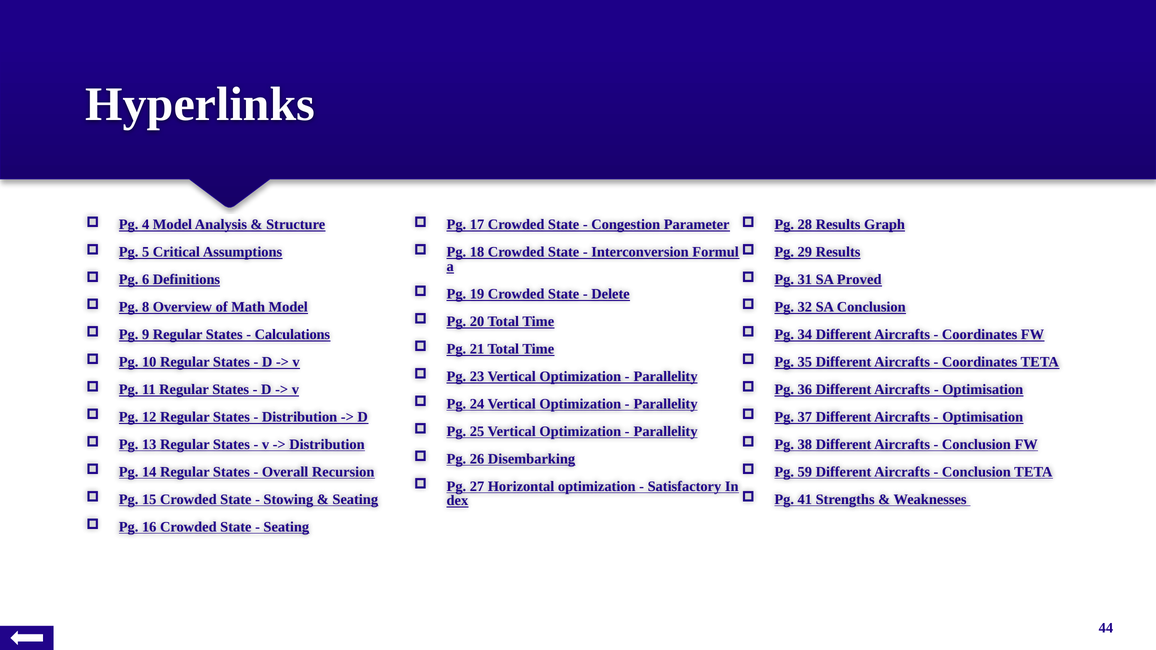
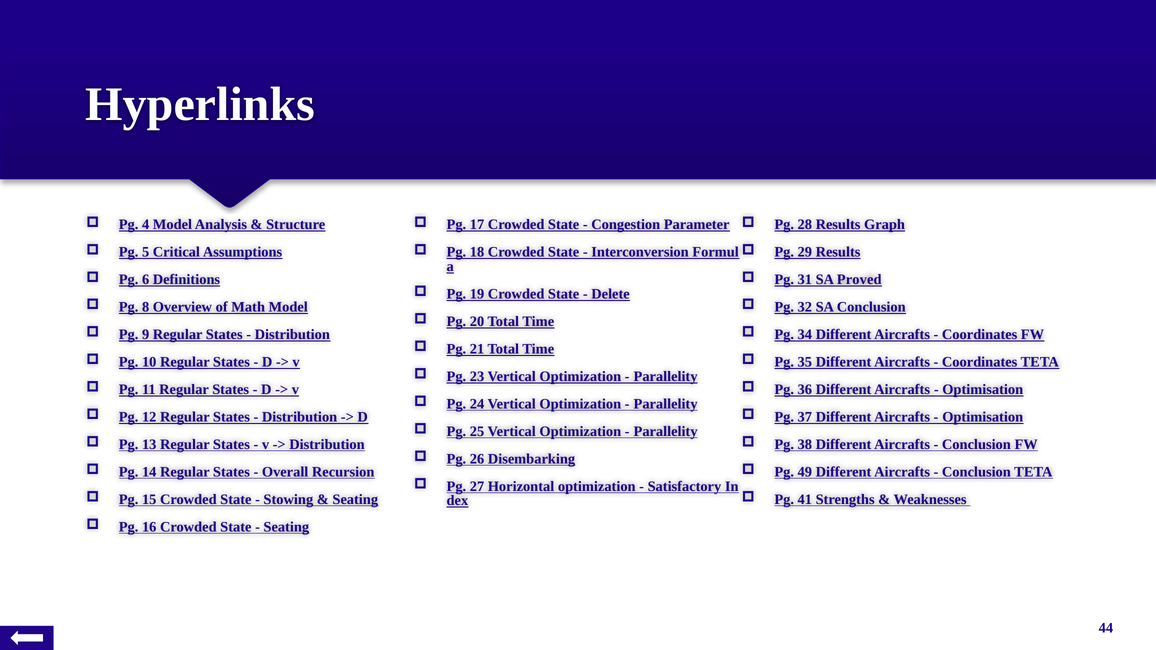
Calculations: Calculations -> Distribution (292, 335)
59: 59 -> 49 (805, 472)
